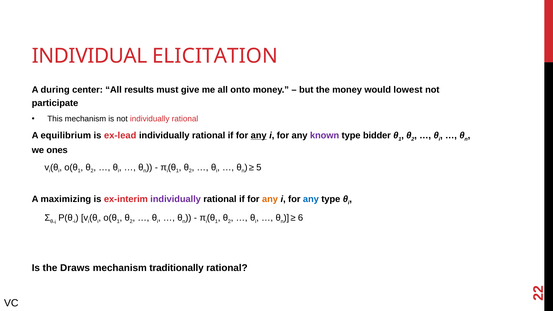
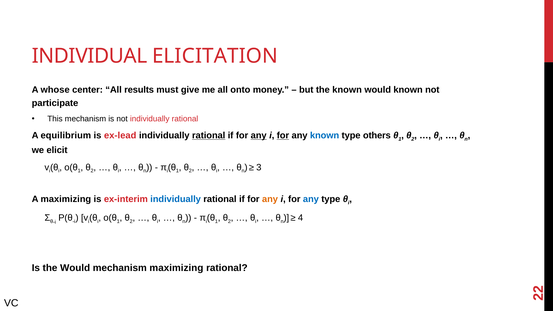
during: during -> whose (55, 90)
the money: money -> known (347, 90)
would lowest: lowest -> known (408, 90)
rational underline: none -> present (209, 136)
for underline: none -> present (283, 136)
known colour: purple -> blue (325, 136)
bidder: bidder -> others (377, 136)
ones: ones -> elicit (57, 150)
5: 5 -> 3 (259, 167)
individually colour: purple -> blue (176, 199)
6: 6 -> 4 (301, 218)
the Draws: Draws -> Would (75, 268)
mechanism traditionally: traditionally -> maximizing (176, 268)
